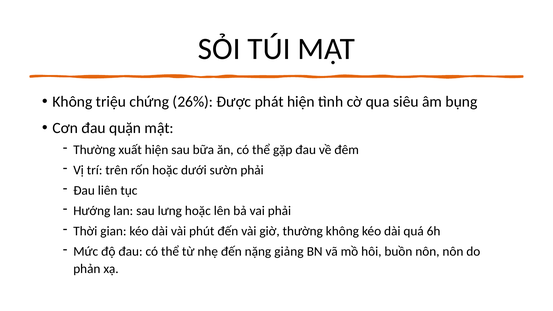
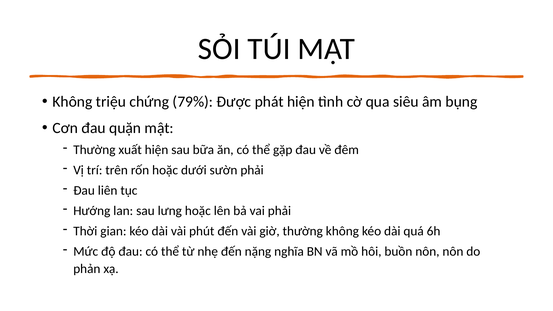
26%: 26% -> 79% (193, 102)
giảng: giảng -> nghĩa (289, 251)
